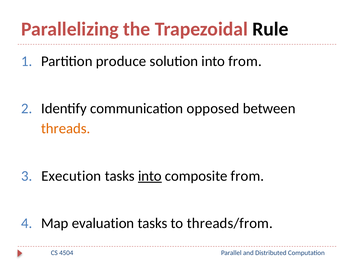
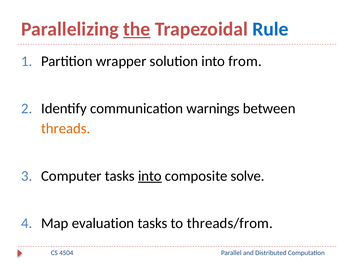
the underline: none -> present (137, 29)
Rule colour: black -> blue (270, 29)
produce: produce -> wrapper (121, 61)
opposed: opposed -> warnings (213, 108)
Execution: Execution -> Computer (71, 176)
composite from: from -> solve (248, 176)
